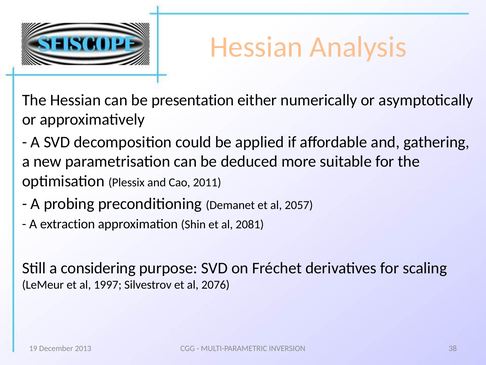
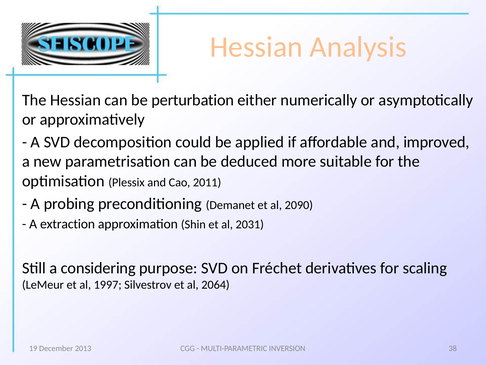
presentation: presentation -> perturbation (193, 100)
gathering: gathering -> improved (436, 142)
2057: 2057 -> 2090 (299, 205)
2081: 2081 -> 2031 (250, 224)
2076: 2076 -> 2064 (216, 284)
